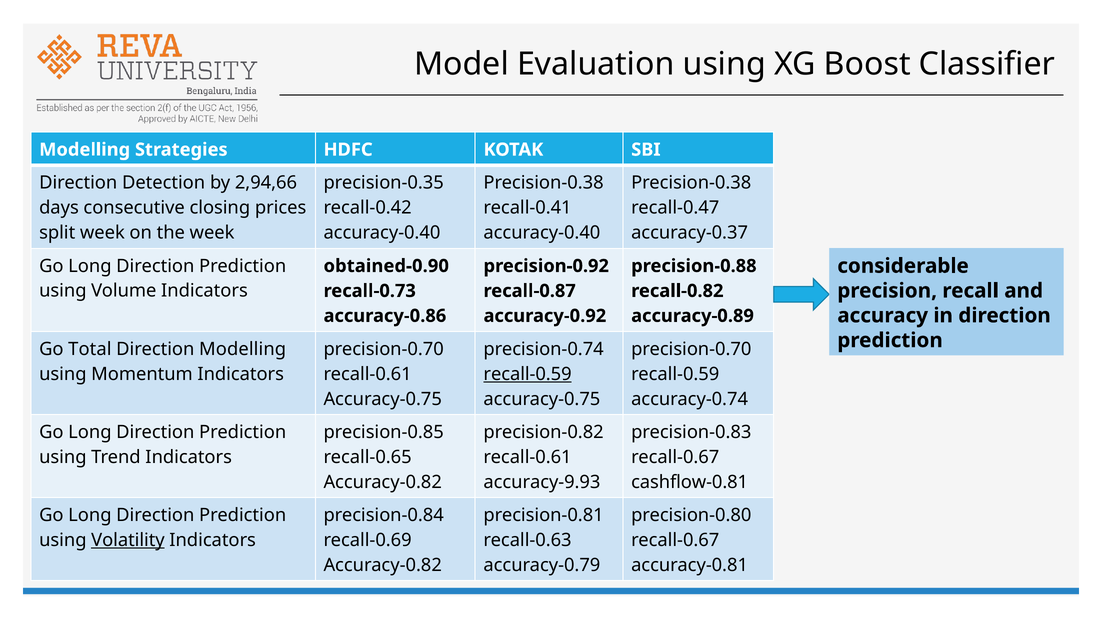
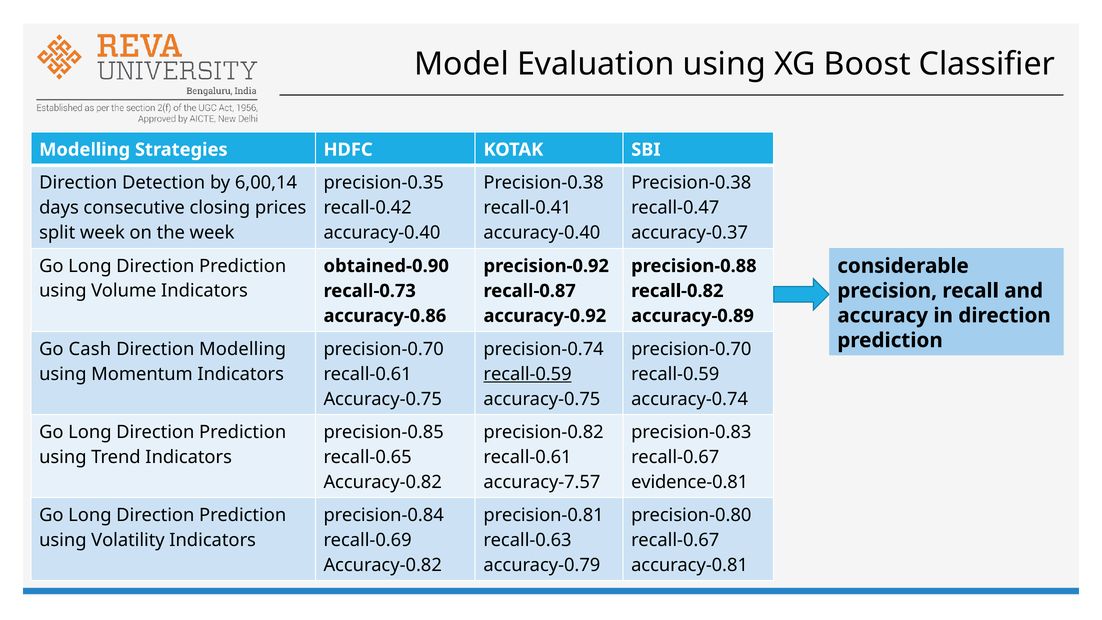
2,94,66: 2,94,66 -> 6,00,14 (266, 183)
Total: Total -> Cash (90, 349)
accuracy-9.93: accuracy-9.93 -> accuracy-7.57 (542, 482)
cashflow-0.81: cashflow-0.81 -> evidence-0.81 (690, 482)
Volatility underline: present -> none (128, 540)
